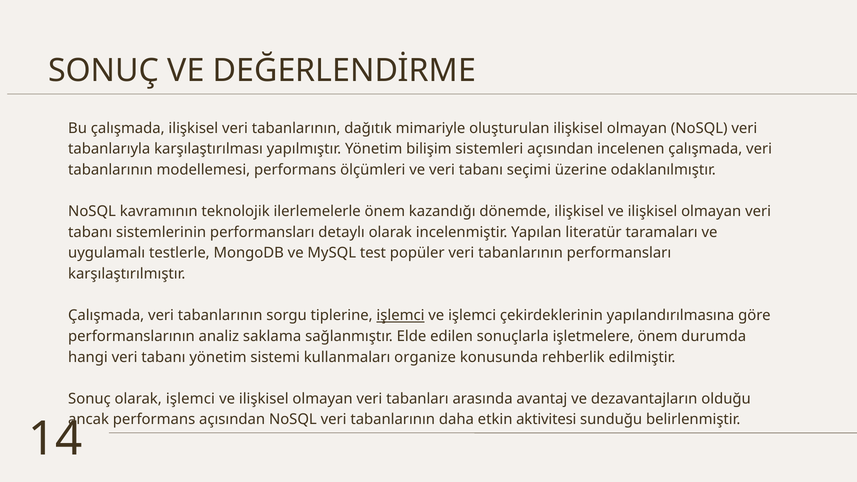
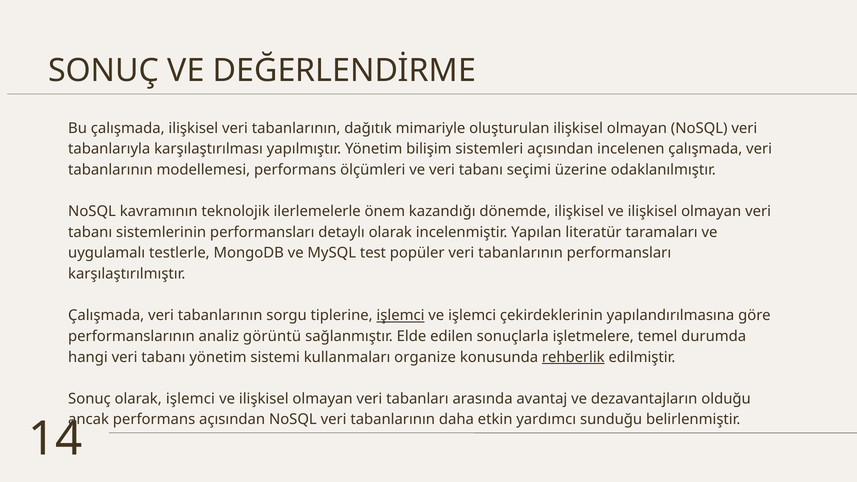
saklama: saklama -> görüntü (272, 336)
işletmelere önem: önem -> temel (657, 336)
rehberlik underline: none -> present (573, 357)
aktivitesi: aktivitesi -> yardımcı (546, 420)
